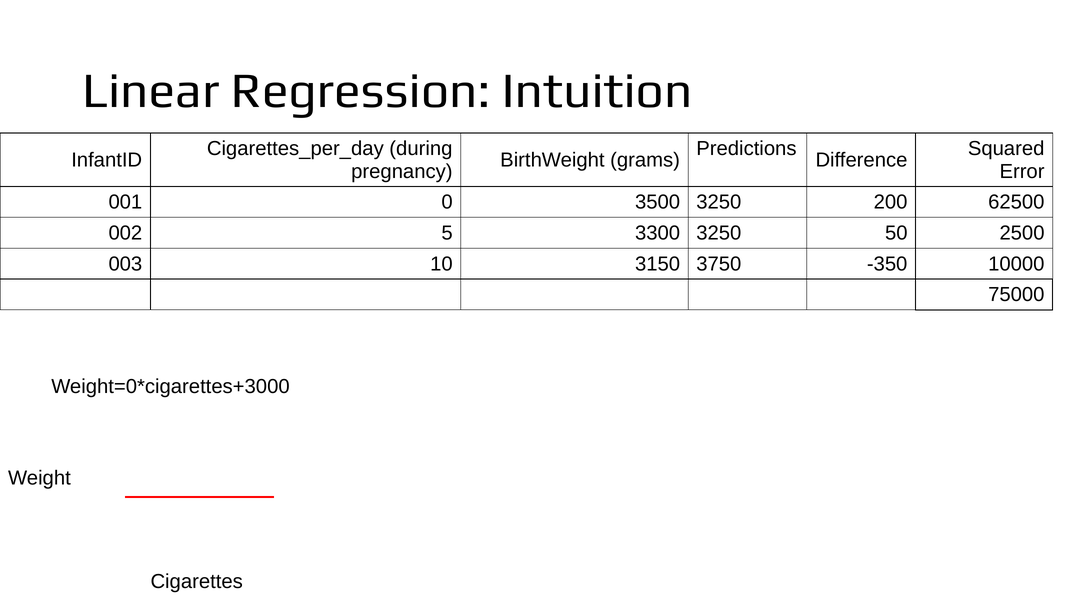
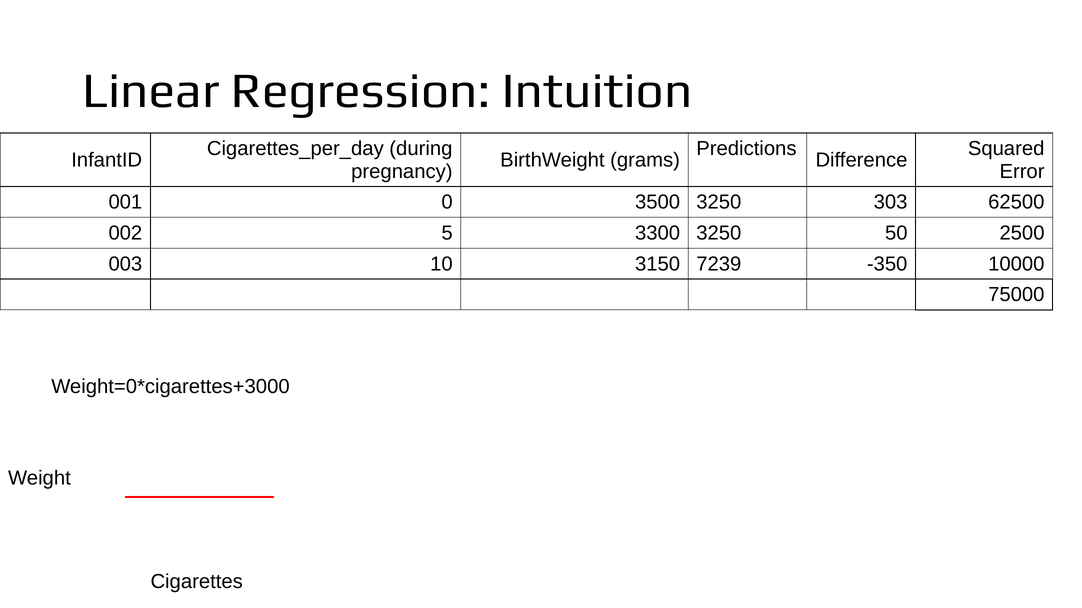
200: 200 -> 303 (891, 202)
3750: 3750 -> 7239 (719, 264)
